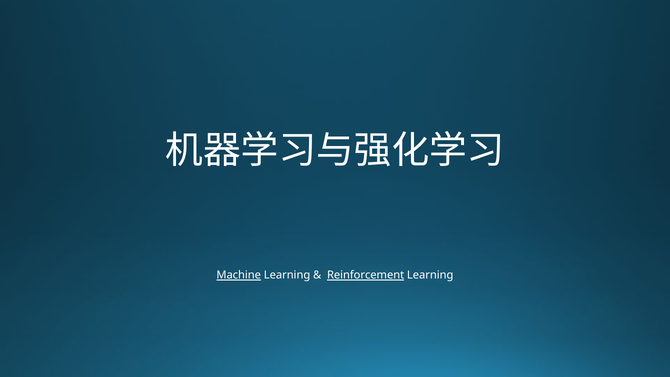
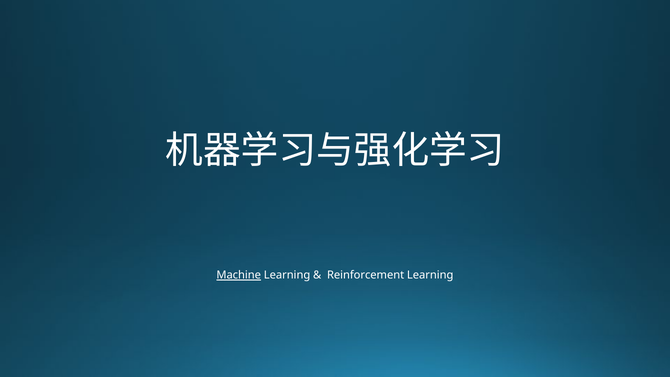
Reinforcement underline: present -> none (366, 275)
